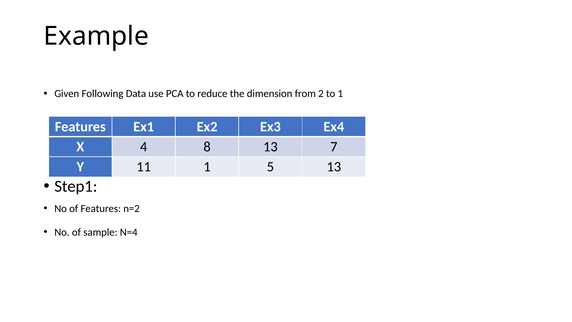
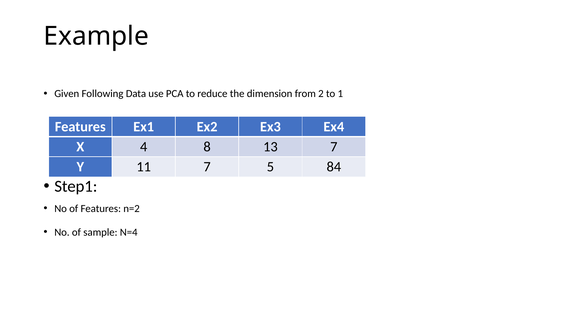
11 1: 1 -> 7 (207, 167)
5 13: 13 -> 84 (334, 167)
